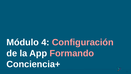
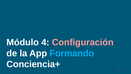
Formando colour: pink -> light blue (72, 53)
